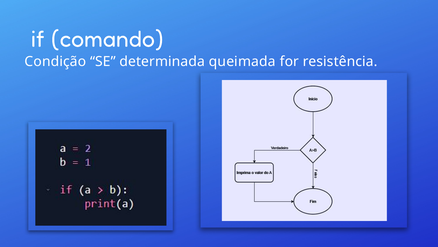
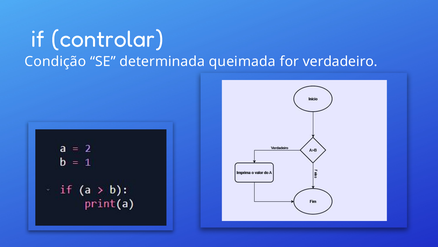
comando: comando -> controlar (107, 39)
resistência: resistência -> verdadeiro (340, 61)
